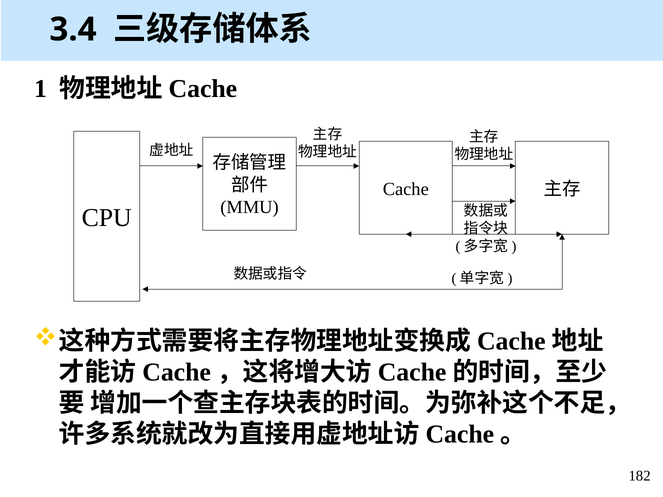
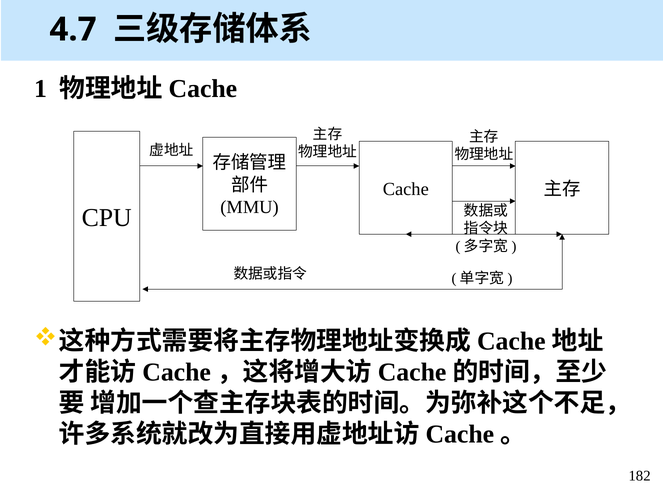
3.4: 3.4 -> 4.7 (73, 29)
